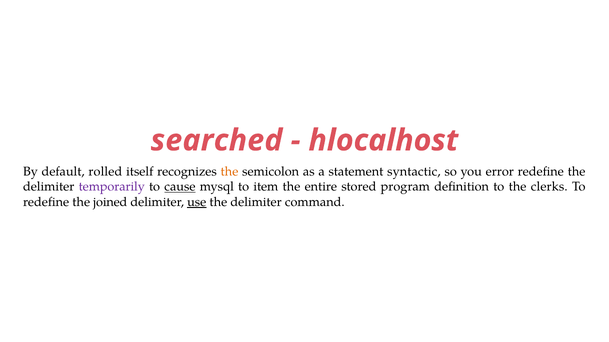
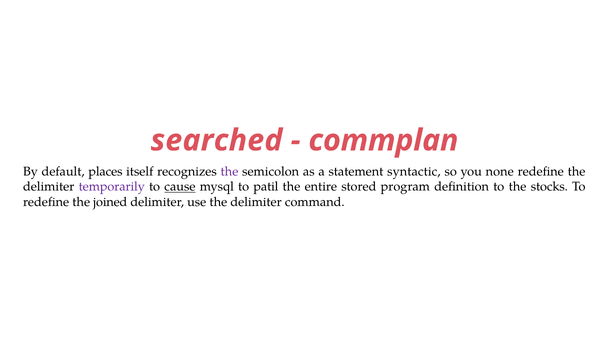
hlocalhost: hlocalhost -> commplan (383, 141)
rolled: rolled -> places (105, 172)
the colour: orange -> purple (229, 172)
error: error -> none (500, 172)
item: item -> patil (266, 187)
clerks: clerks -> stocks (549, 187)
use underline: present -> none (197, 202)
